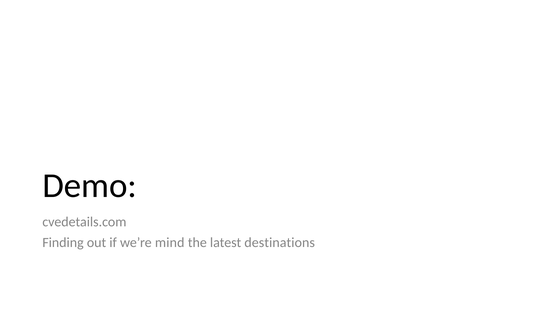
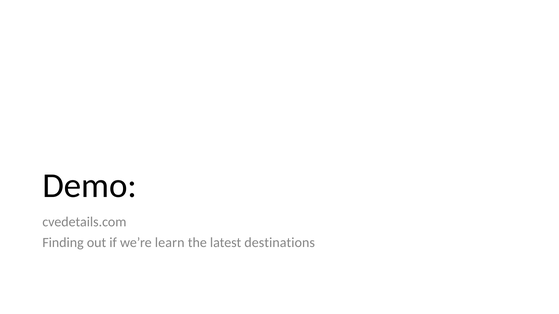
mind: mind -> learn (170, 243)
